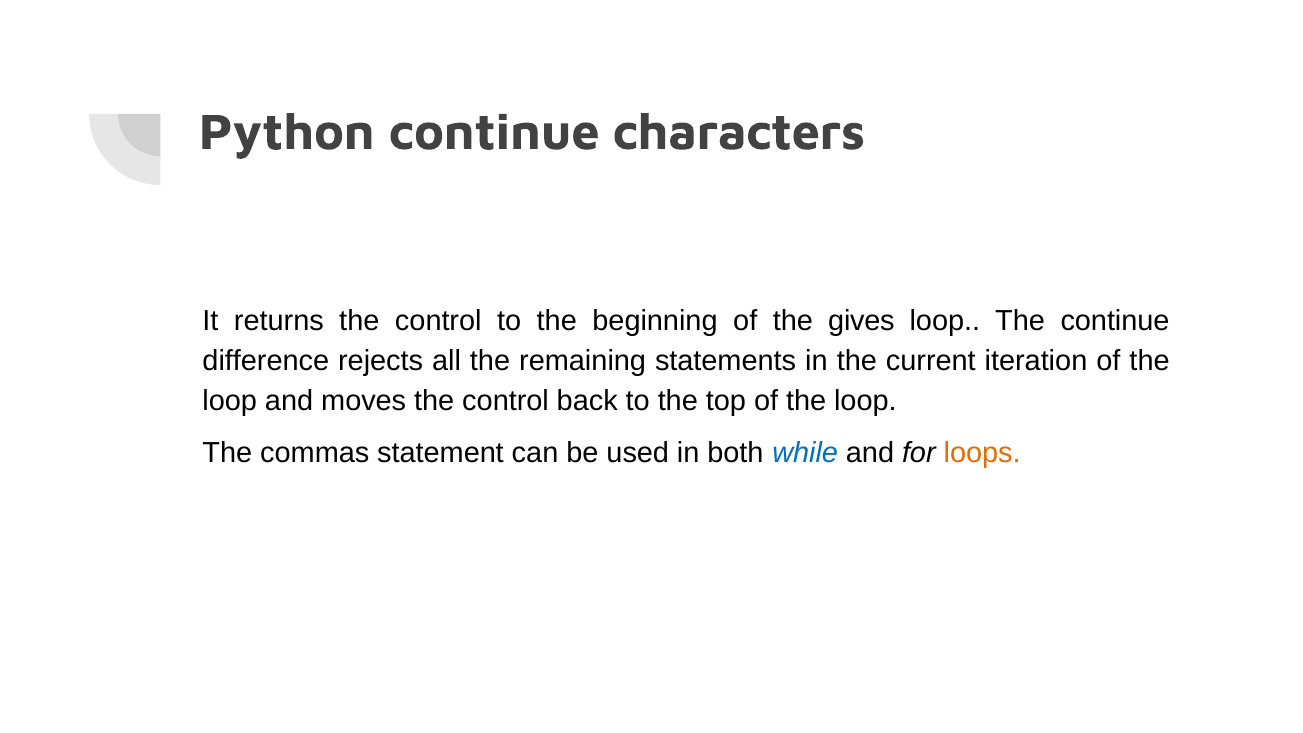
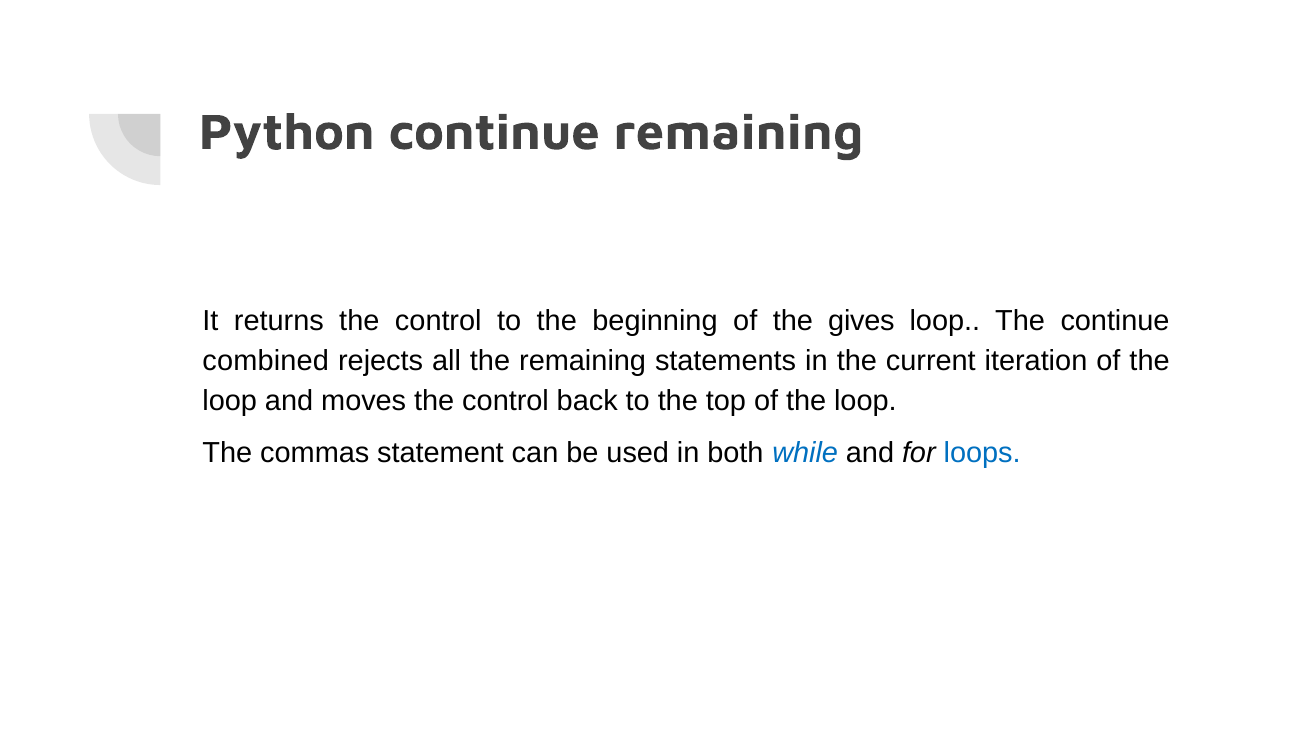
continue characters: characters -> remaining (738, 132)
difference: difference -> combined (266, 361)
loops colour: orange -> blue (982, 453)
